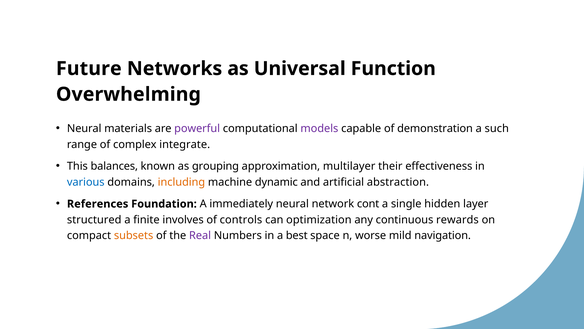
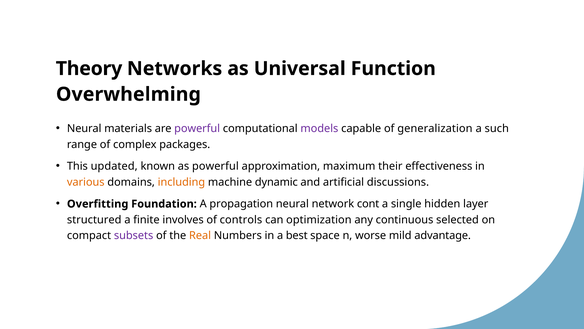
Future: Future -> Theory (89, 68)
demonstration: demonstration -> generalization (435, 128)
integrate: integrate -> packages (185, 144)
balances: balances -> updated (114, 166)
as grouping: grouping -> powerful (215, 166)
multilayer: multilayer -> maximum (349, 166)
various colour: blue -> orange (86, 182)
abstraction: abstraction -> discussions (398, 182)
References: References -> Overfitting (98, 204)
immediately: immediately -> propagation (241, 204)
rewards: rewards -> selected (457, 219)
subsets colour: orange -> purple (134, 235)
Real colour: purple -> orange (200, 235)
navigation: navigation -> advantage (443, 235)
